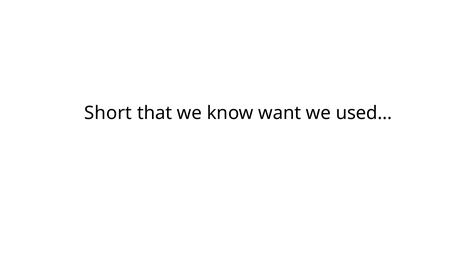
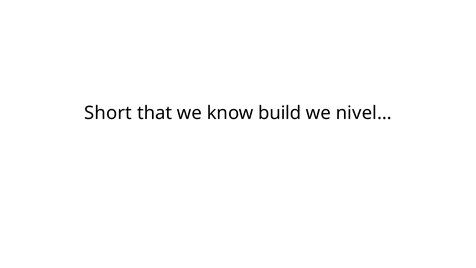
want: want -> build (280, 113)
used…: used… -> nivel… (364, 113)
